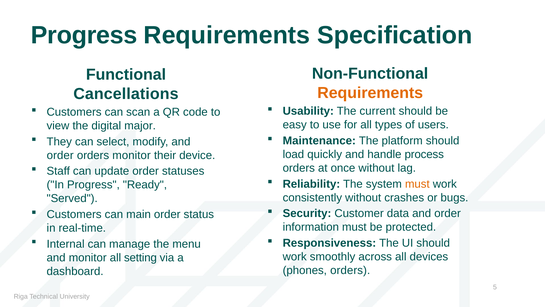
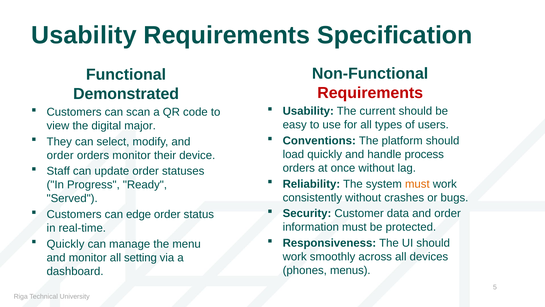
Progress: Progress -> Usability (84, 35)
Requirements colour: orange -> red (370, 93)
Cancellations: Cancellations -> Demonstrated (126, 94)
Maintenance: Maintenance -> Conventions (319, 141)
main: main -> edge (139, 214)
Internal: Internal -> Quickly (66, 244)
phones orders: orders -> menus (350, 270)
